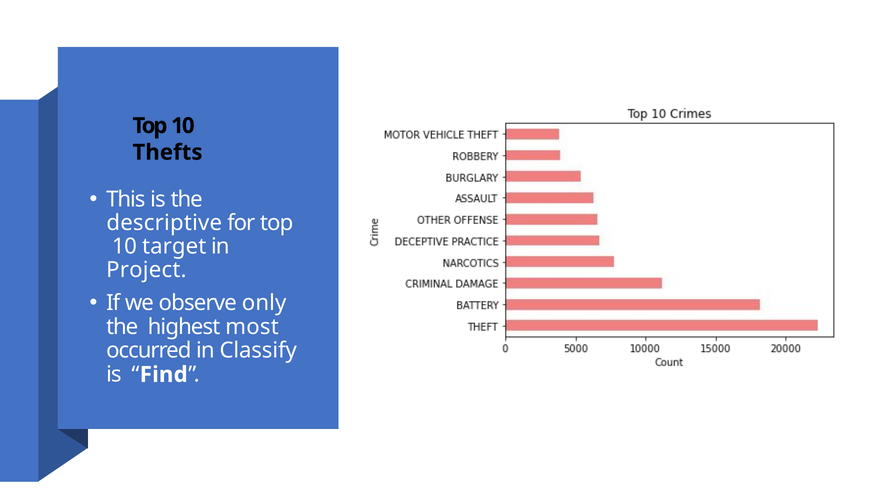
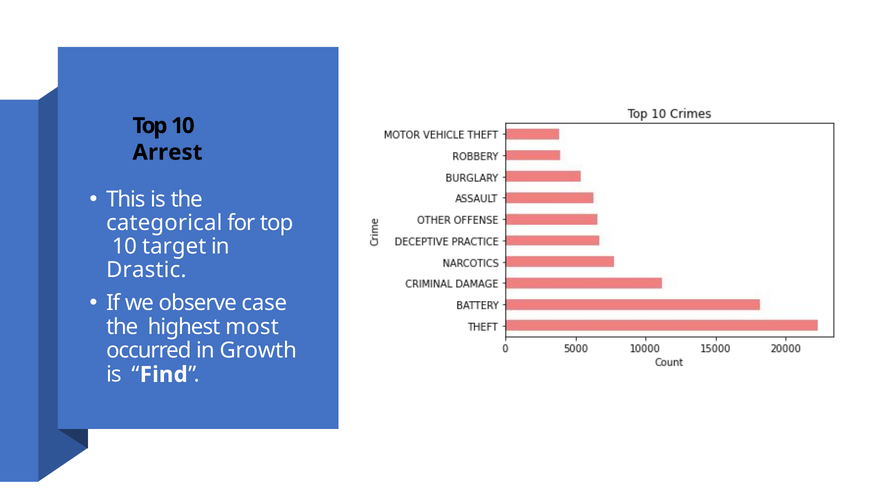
Thefts: Thefts -> Arrest (167, 152)
descriptive: descriptive -> categorical (164, 223)
Project: Project -> Drastic (146, 270)
only: only -> case (264, 303)
Classify: Classify -> Growth (258, 351)
